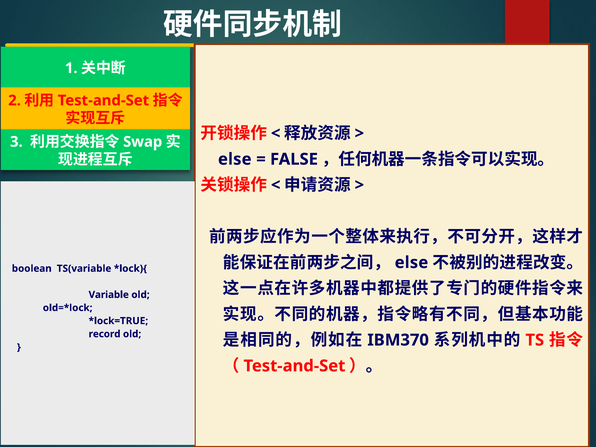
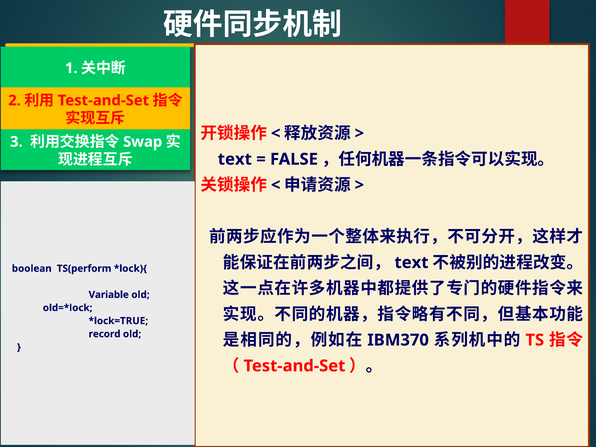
else: else -> text (235, 159)
else: else -> text (411, 263)
TS(variable: TS(variable -> TS(perform (84, 269)
